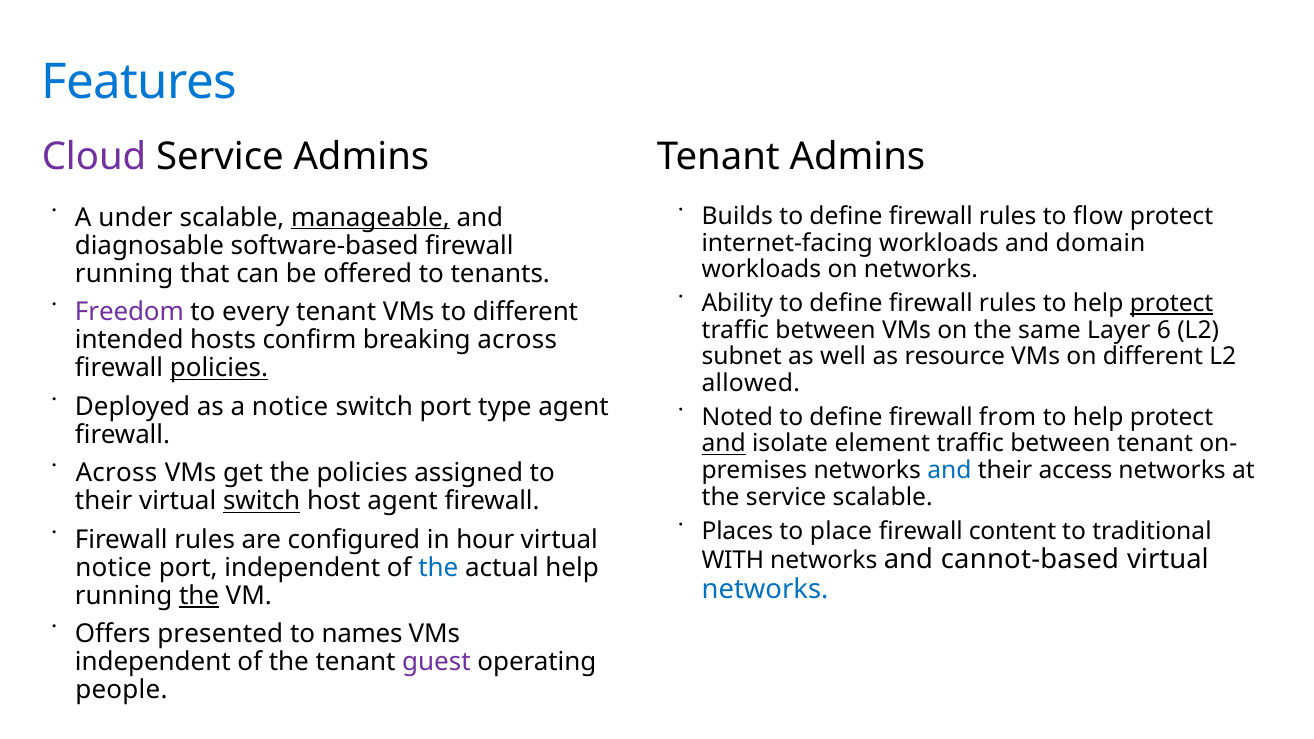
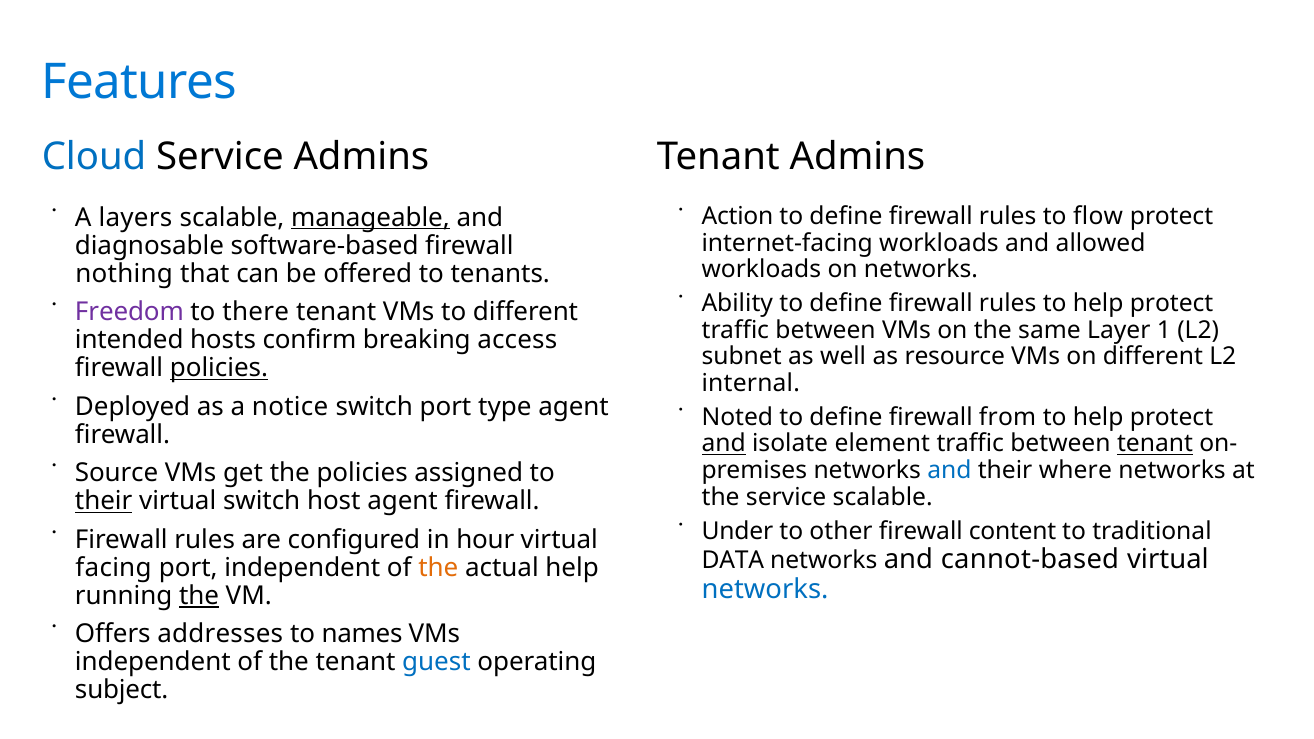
Cloud colour: purple -> blue (94, 157)
Builds: Builds -> Action (737, 217)
under: under -> layers (135, 217)
domain: domain -> allowed (1101, 243)
running: running -> nothing (124, 274)
protect underline: present -> none (1172, 304)
every: every -> there (256, 312)
6: 6 -> 1 (1164, 330)
breaking across: across -> access (517, 340)
allowed: allowed -> internal (751, 383)
tenant underline: none -> present (1155, 444)
Across: Across -> Source (117, 473)
access: access -> where (1075, 470)
their underline: none -> present (104, 501)
switch underline: present -> none (262, 501)
Places: Places -> Under (737, 531)
place: place -> other (841, 531)
WITH: WITH -> DATA (733, 561)
notice: notice -> facing (114, 568)
the colour: blue -> orange (438, 568)
presented: presented -> addresses (220, 634)
guest colour: purple -> blue (436, 662)
people: people -> subject (122, 690)
